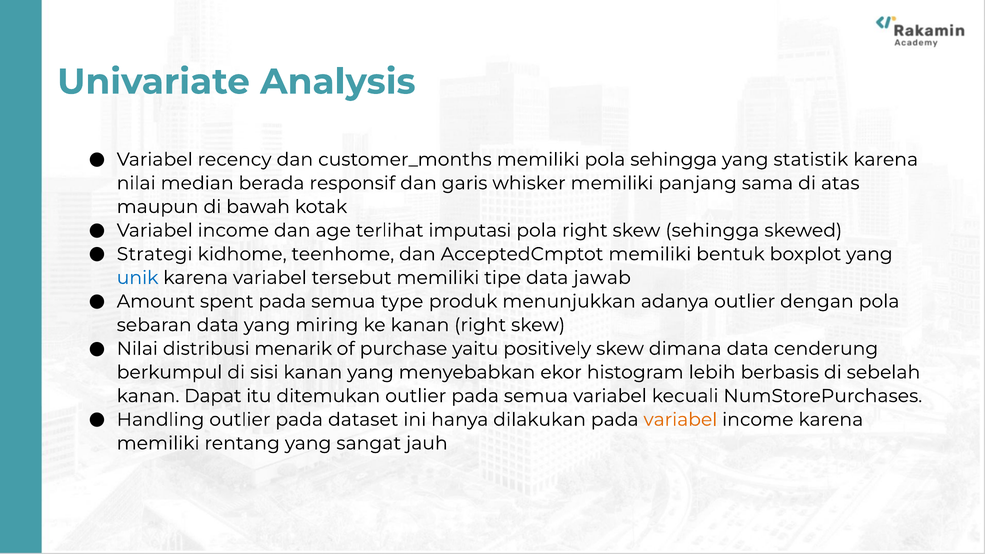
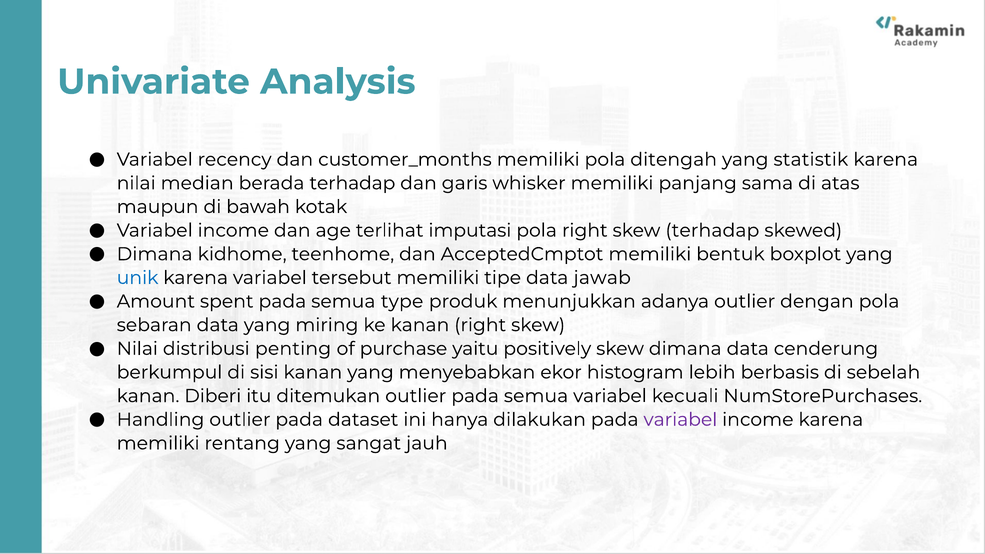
pola sehingga: sehingga -> ditengah (674, 160)
berada responsif: responsif -> terhadap (352, 183)
skew sehingga: sehingga -> terhadap (712, 230)
Strategi: Strategi -> Dimana (155, 254)
menarik: menarik -> penting (293, 349)
Dapat: Dapat -> Diberi (213, 396)
variabel colour: orange -> purple (680, 420)
